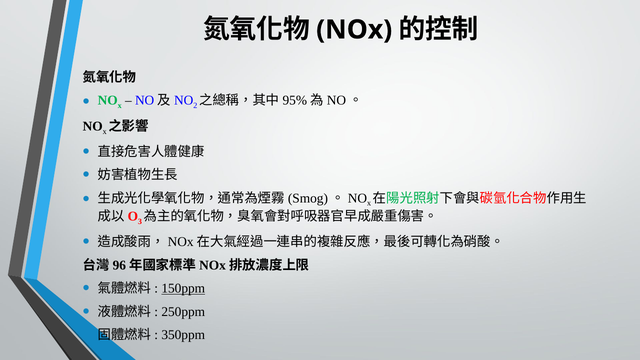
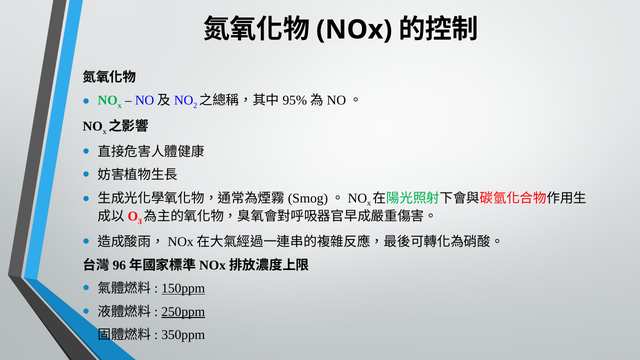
250ppm underline: none -> present (183, 312)
